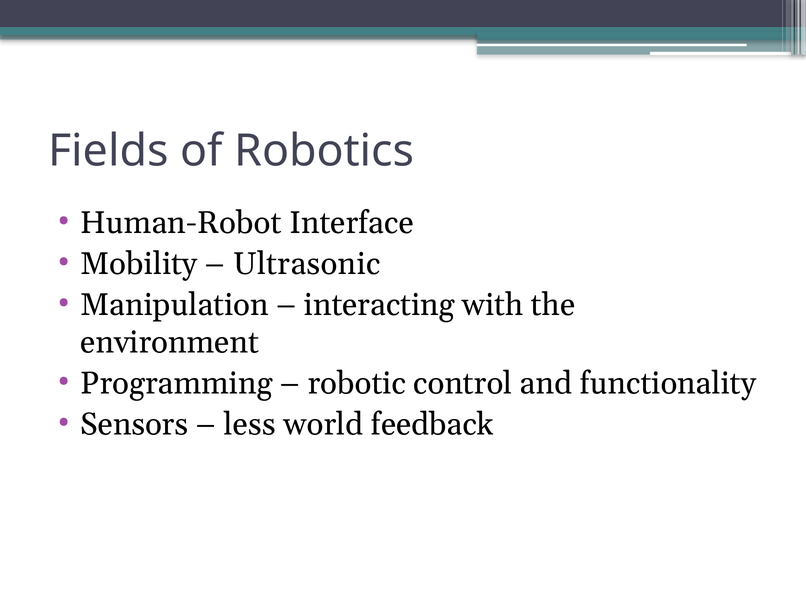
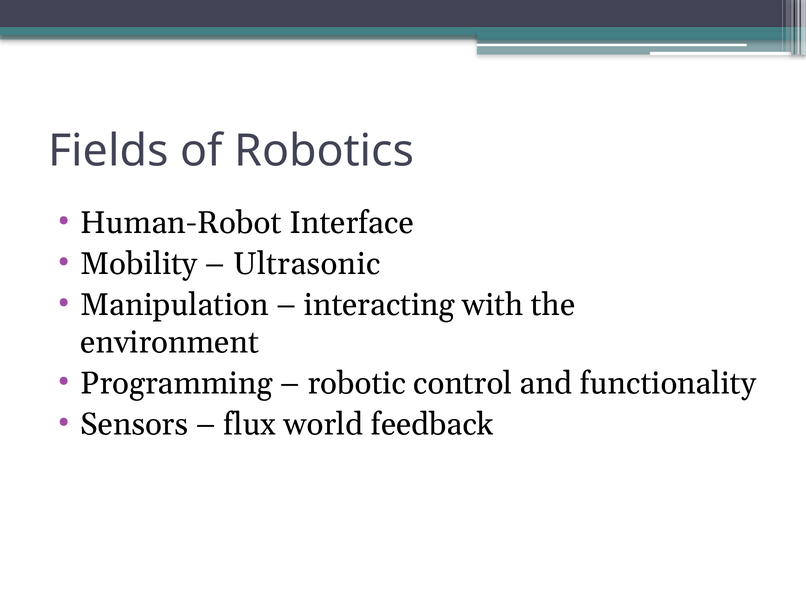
less: less -> flux (250, 425)
